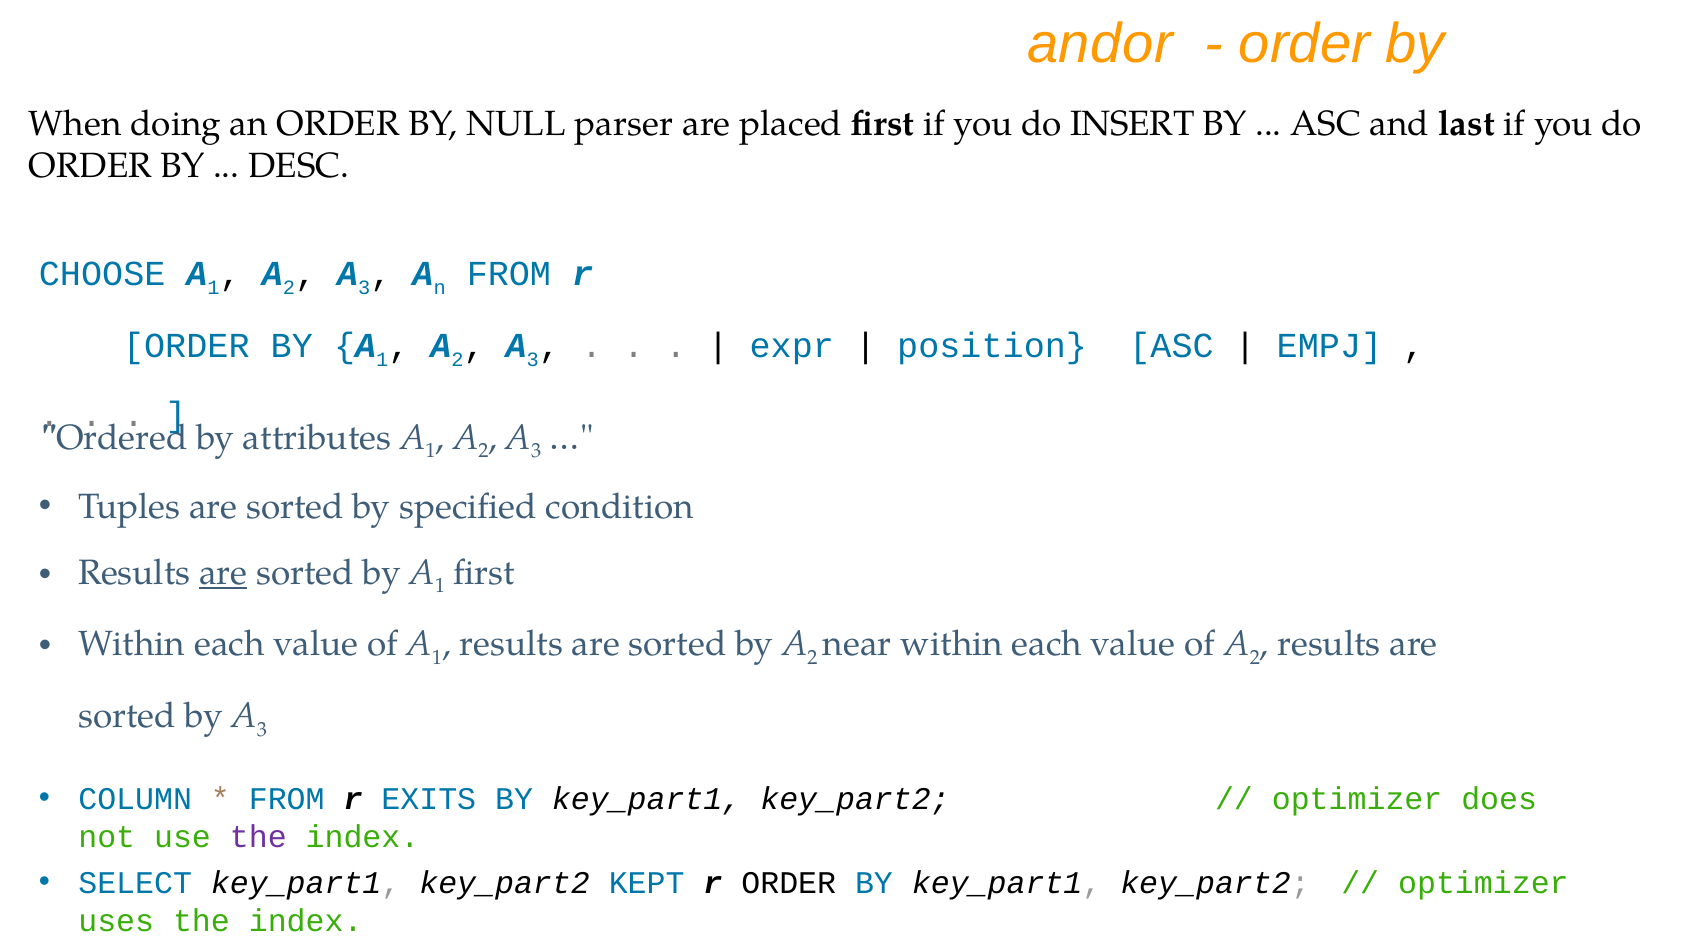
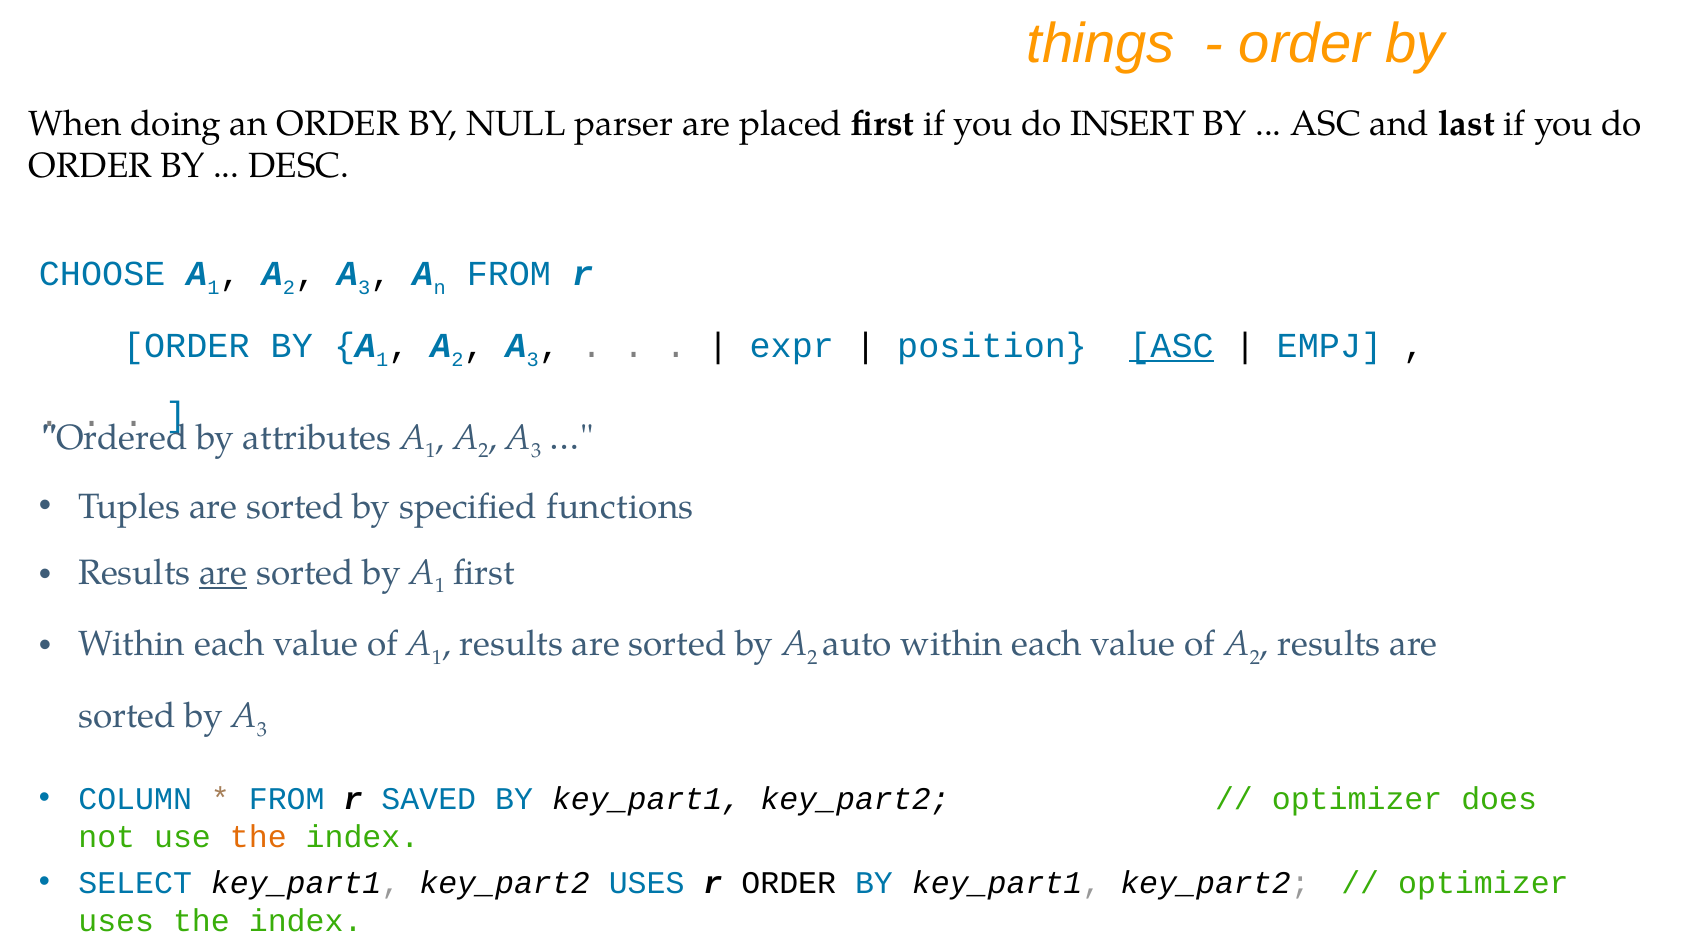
andor: andor -> things (1101, 44)
ASC underline: none -> present (1171, 346)
condition: condition -> functions (620, 507)
near: near -> auto (857, 644)
EXITS: EXITS -> SAVED (429, 799)
the colour: purple -> orange (258, 837)
key_part2 KEPT: KEPT -> USES (647, 883)
